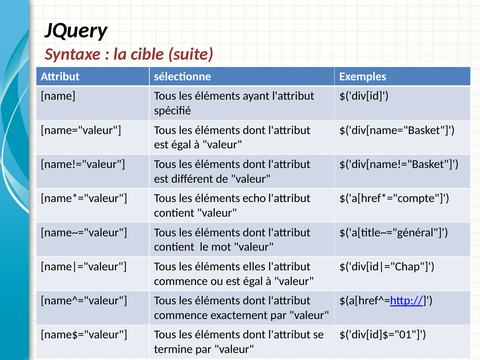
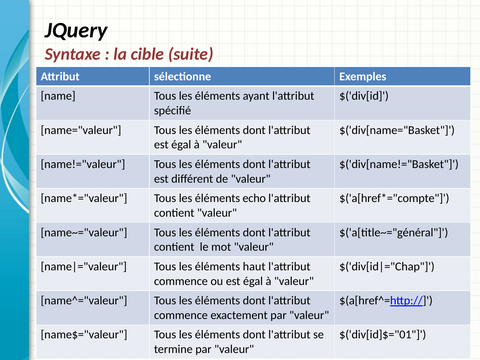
elles: elles -> haut (254, 266)
